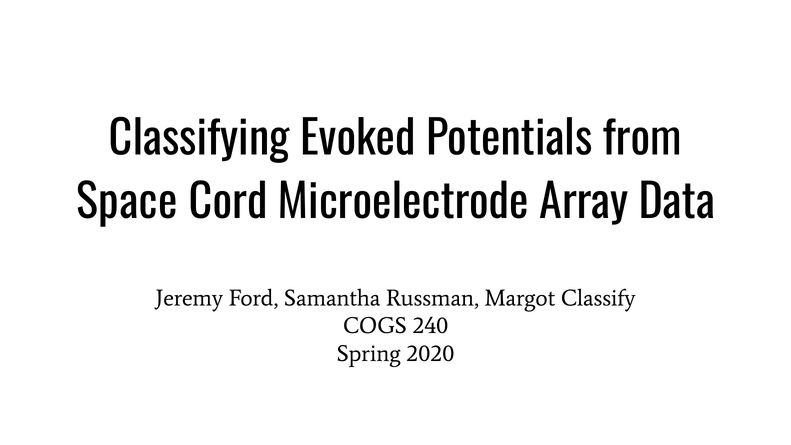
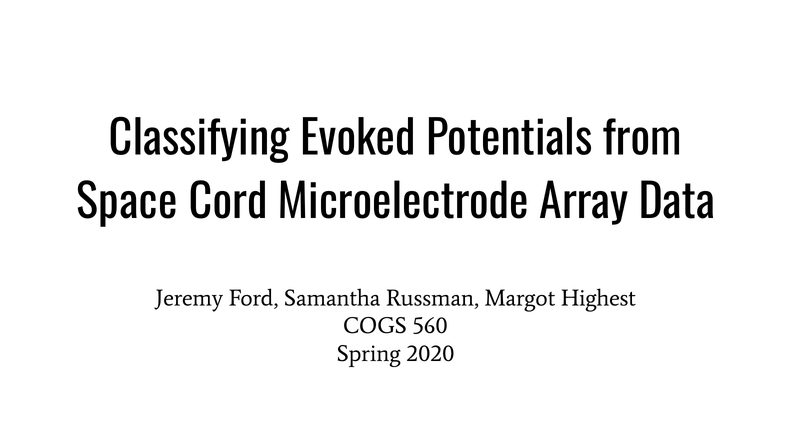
Classify: Classify -> Highest (598, 298)
240: 240 -> 560 (430, 326)
